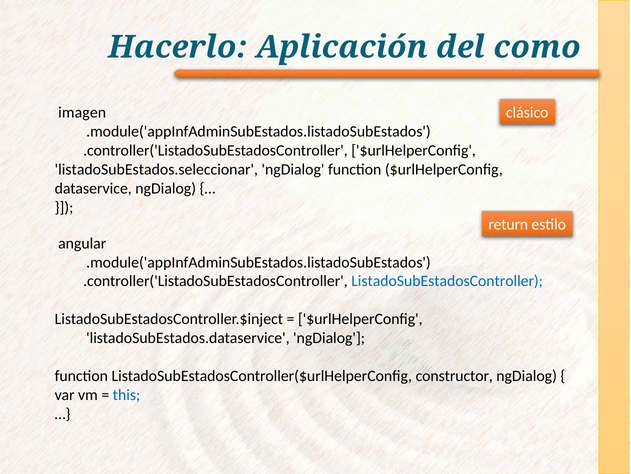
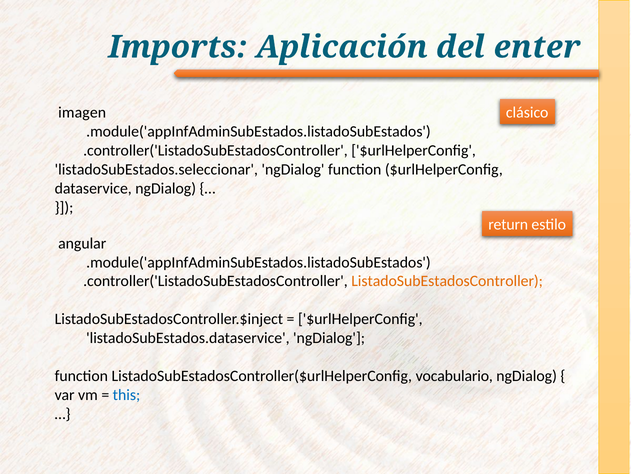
Hacerlo: Hacerlo -> Imports (178, 47)
como: como -> enter (537, 47)
ListadoSubEstadosController colour: blue -> orange (447, 281)
constructor: constructor -> vocabulario (454, 375)
